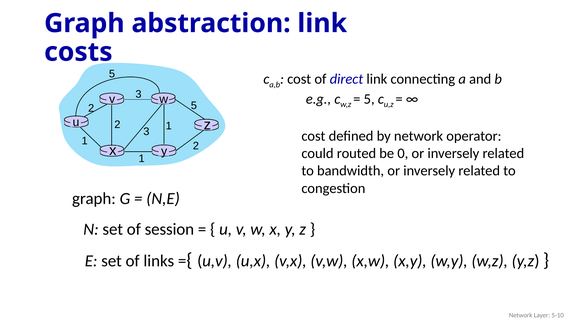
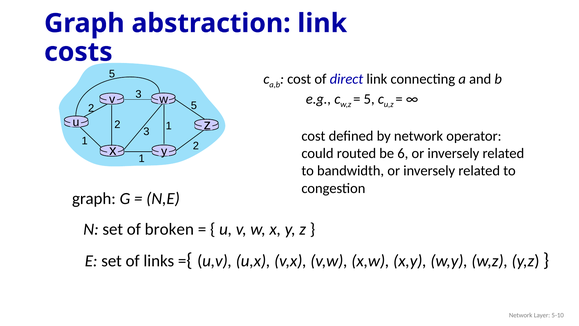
0: 0 -> 6 (403, 153)
session: session -> broken (169, 229)
